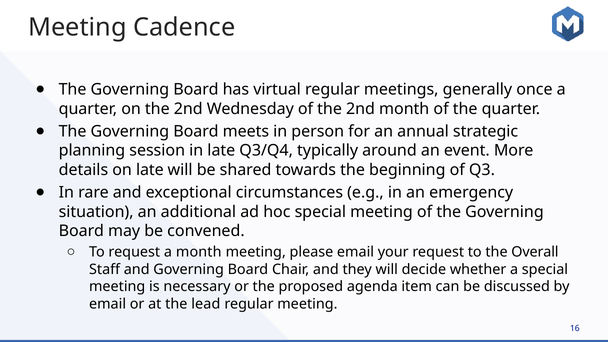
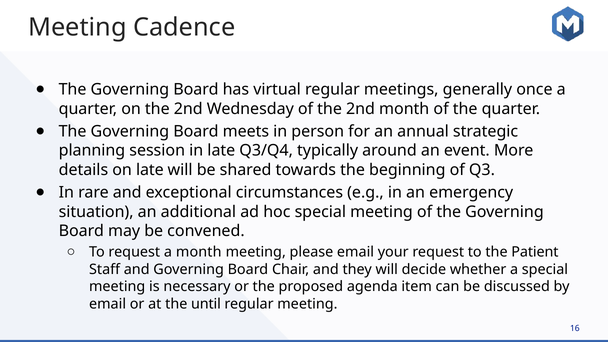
Overall: Overall -> Patient (535, 252)
lead: lead -> until (206, 304)
